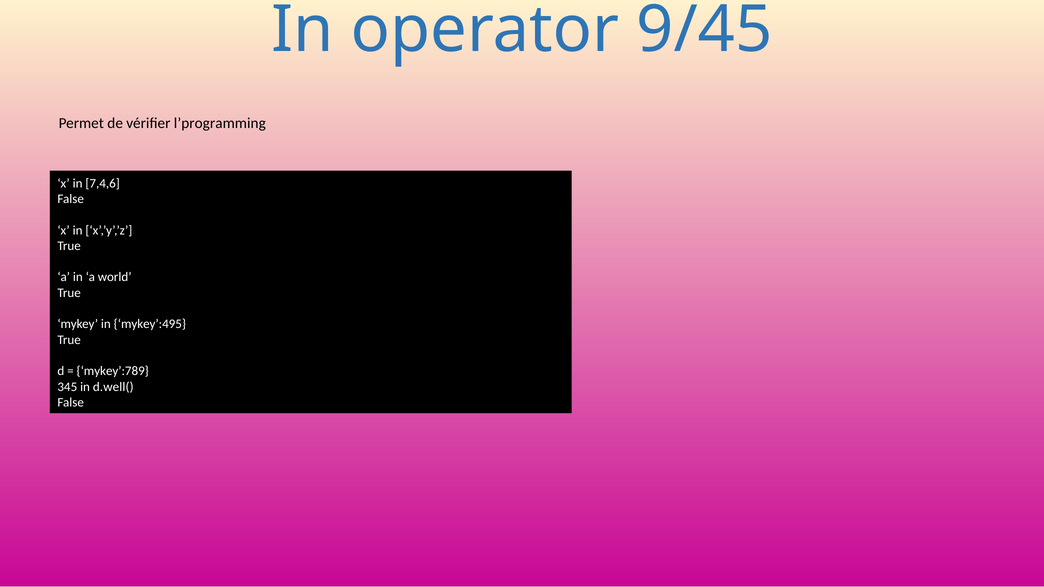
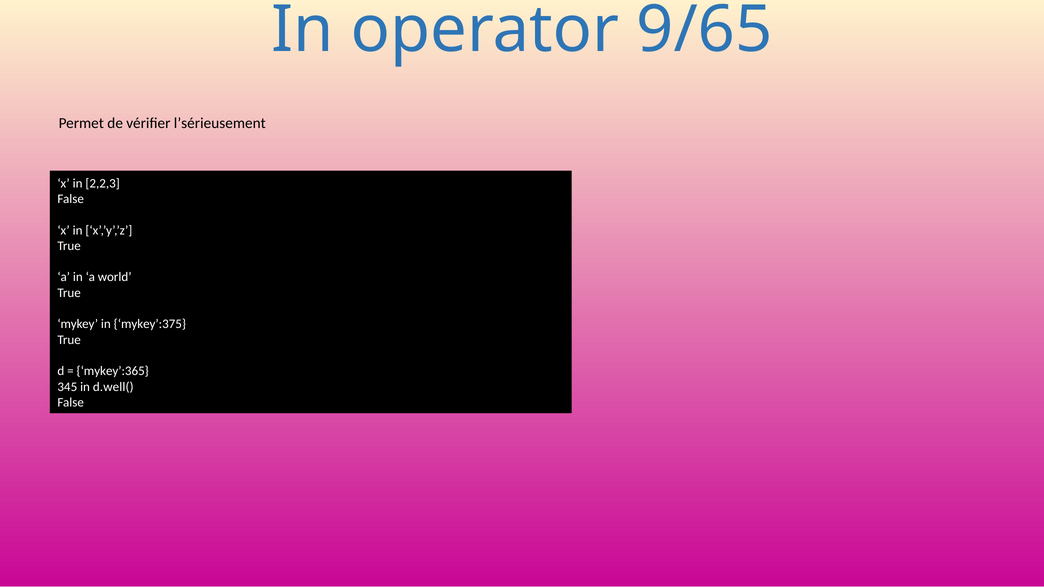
9/45: 9/45 -> 9/65 (704, 30)
l’programming: l’programming -> l’sérieusement (220, 123)
7,4,6: 7,4,6 -> 2,2,3 (103, 183)
mykey’:495: mykey’:495 -> mykey’:375 (150, 324)
mykey’:789: mykey’:789 -> mykey’:365 (113, 371)
